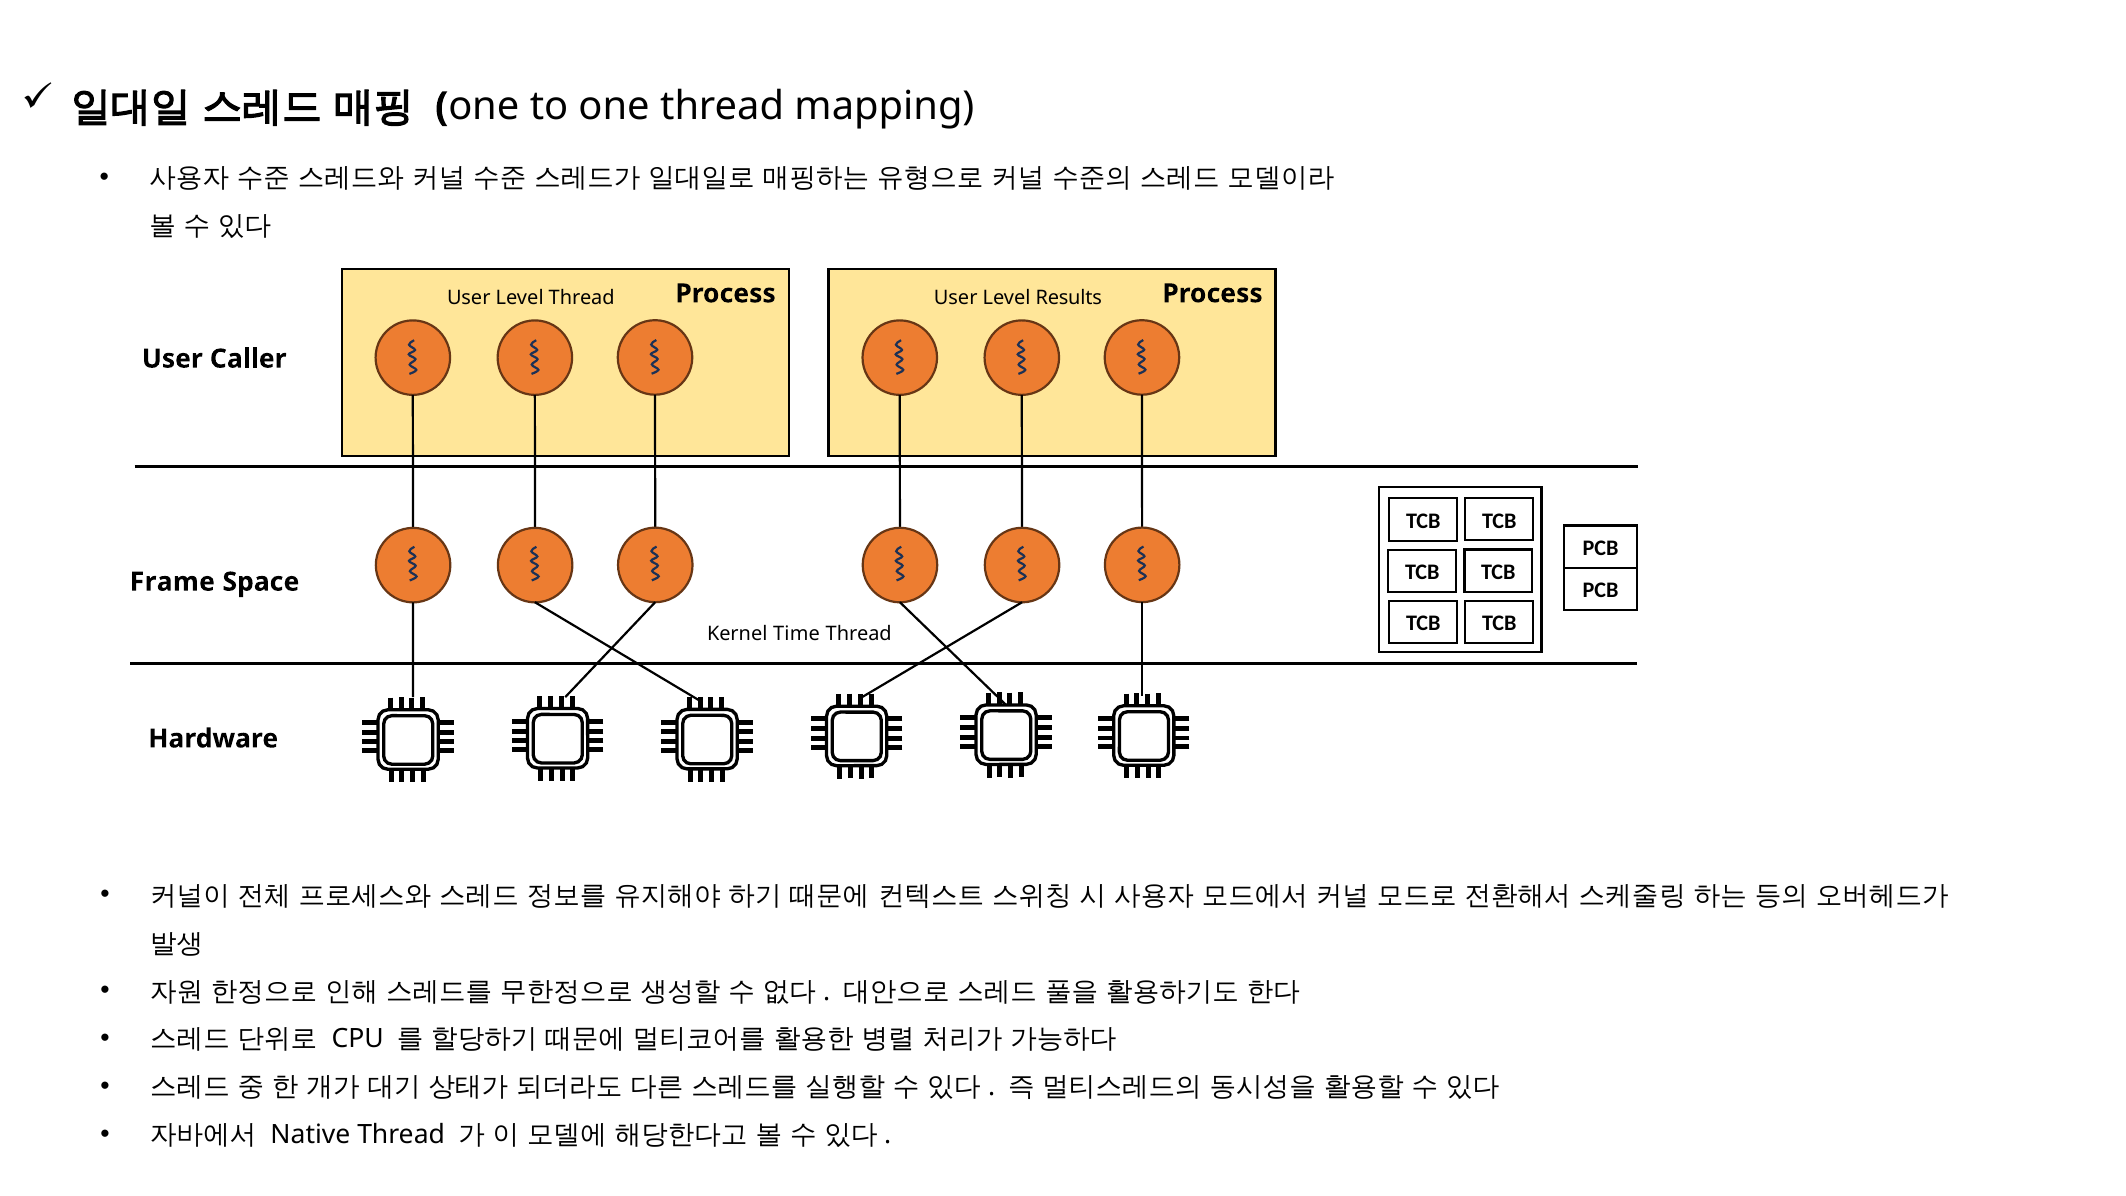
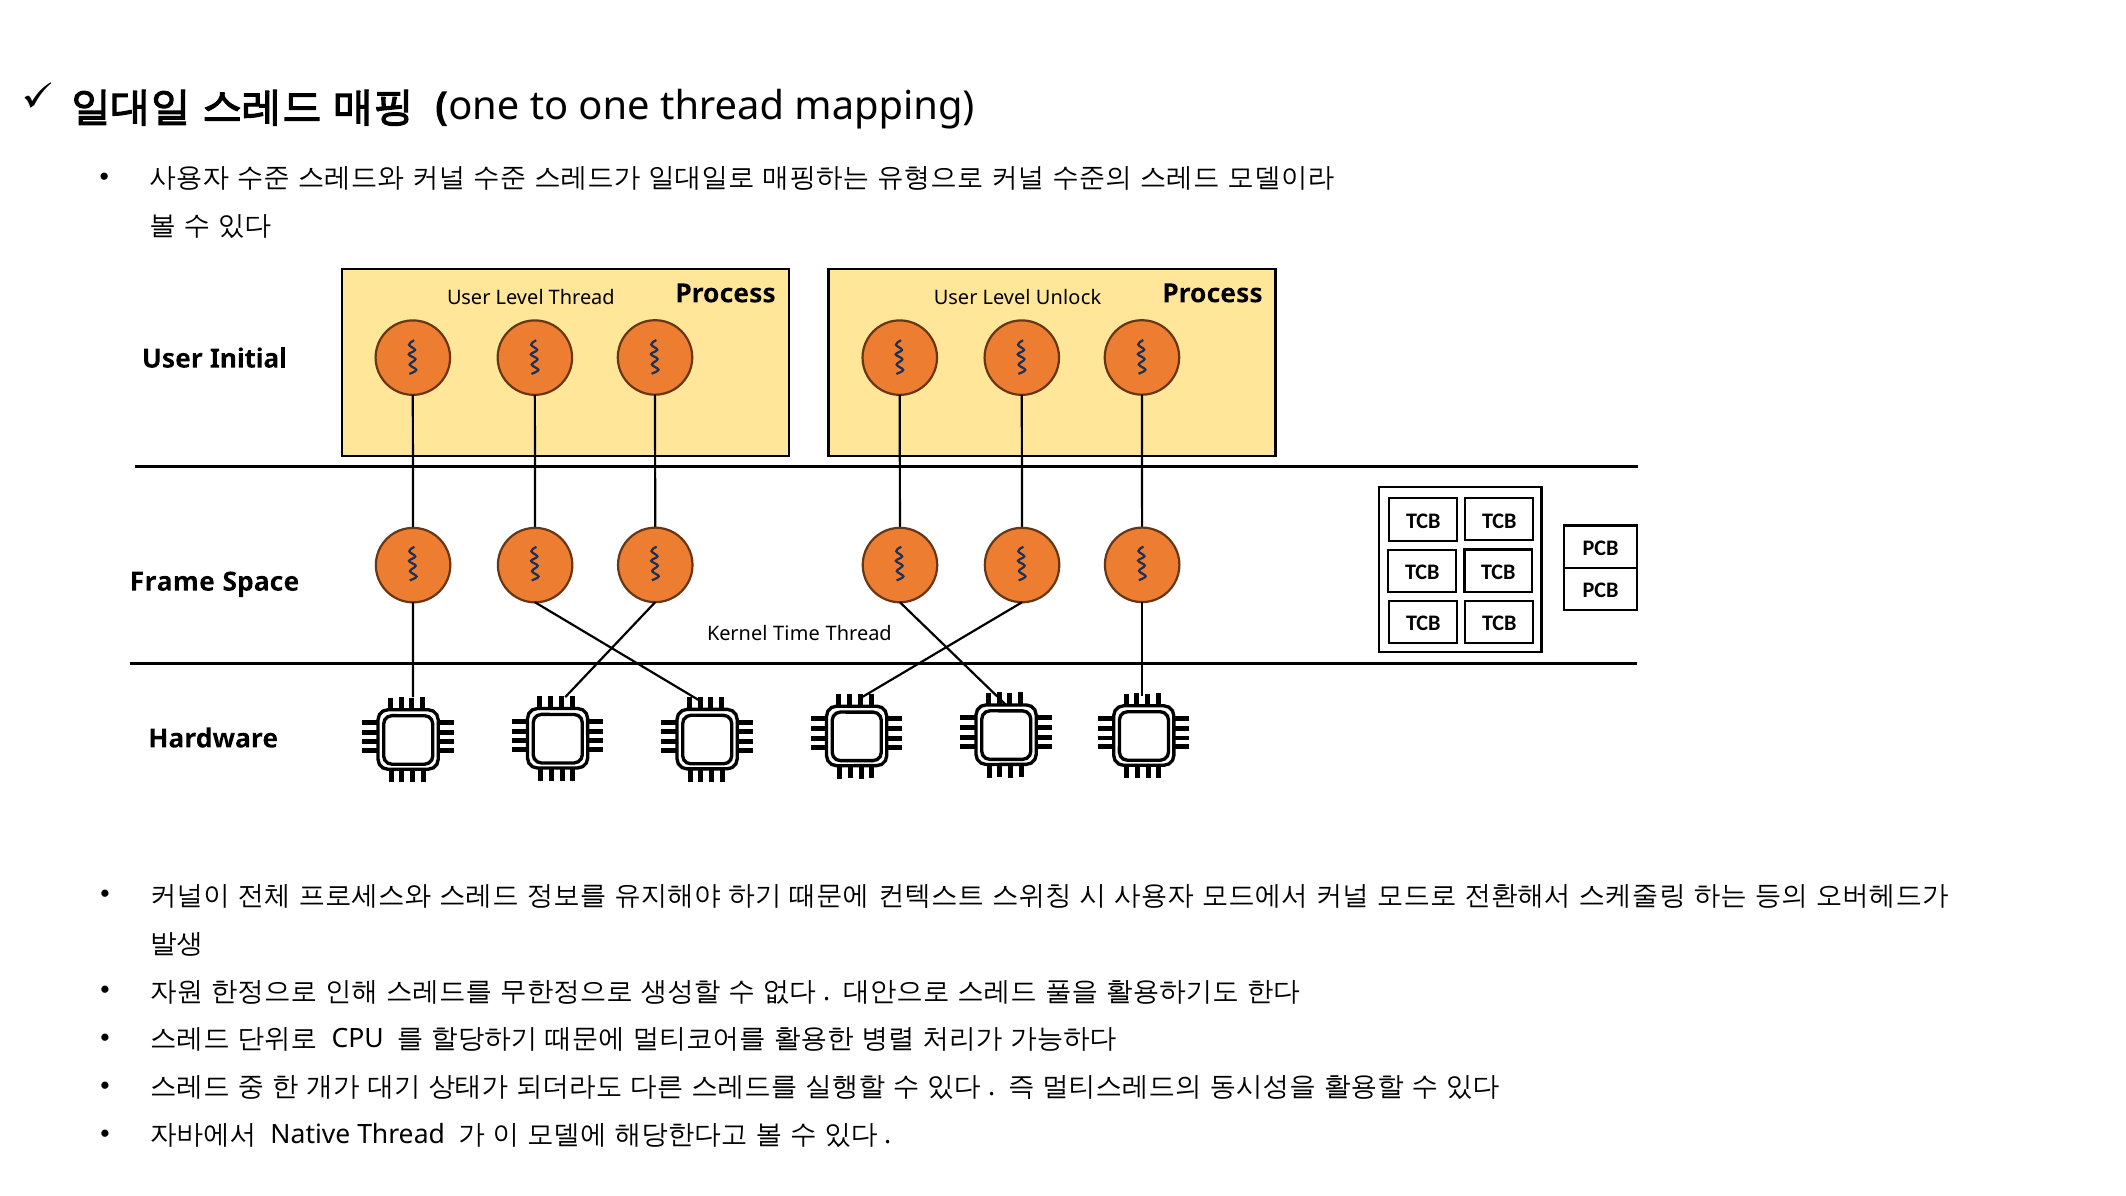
Results: Results -> Unlock (1069, 298)
Caller: Caller -> Initial (248, 359)
